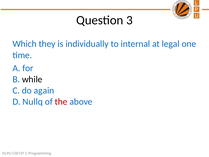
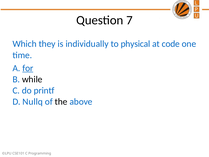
3: 3 -> 7 (129, 20)
internal: internal -> physical (135, 44)
legal: legal -> code (171, 44)
for underline: none -> present (28, 68)
again: again -> printf (44, 90)
the colour: red -> black (61, 102)
